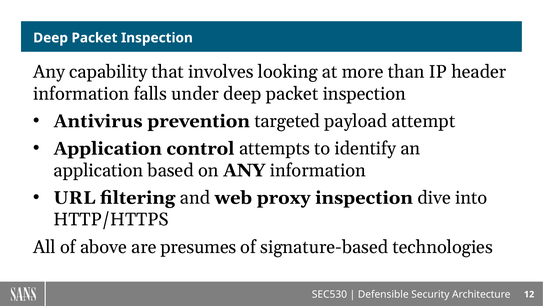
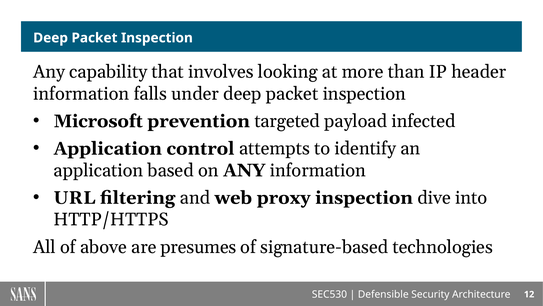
Antivirus: Antivirus -> Microsoft (98, 121)
attempt: attempt -> infected (424, 121)
